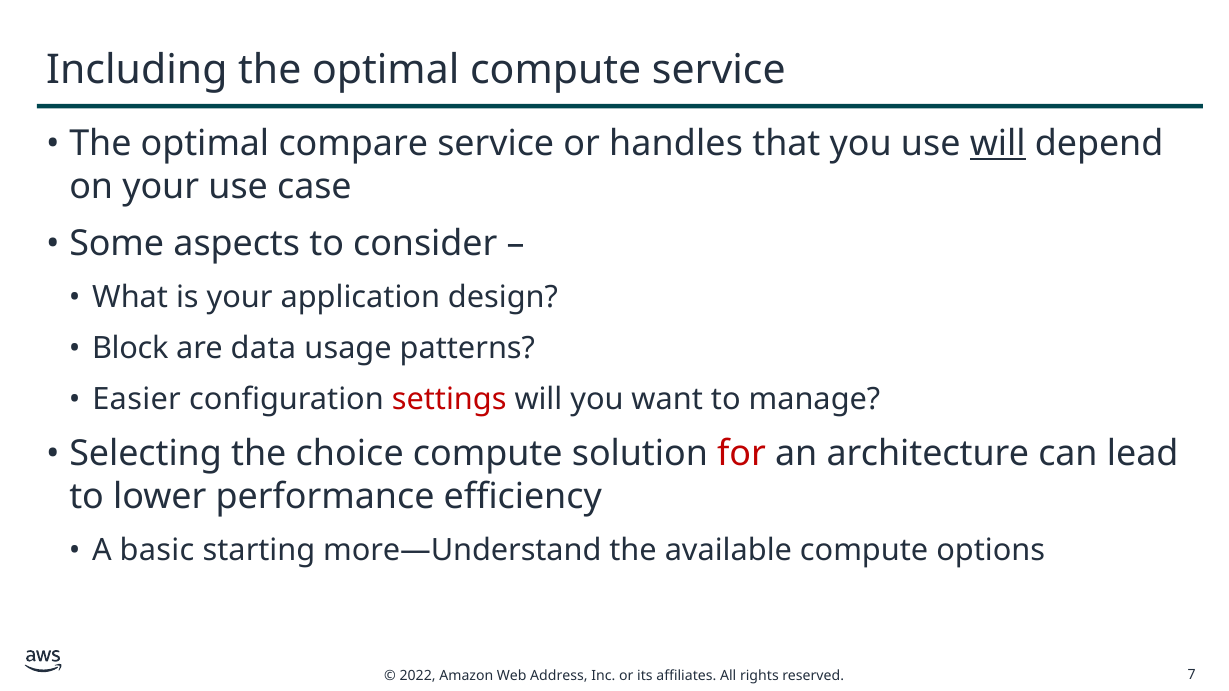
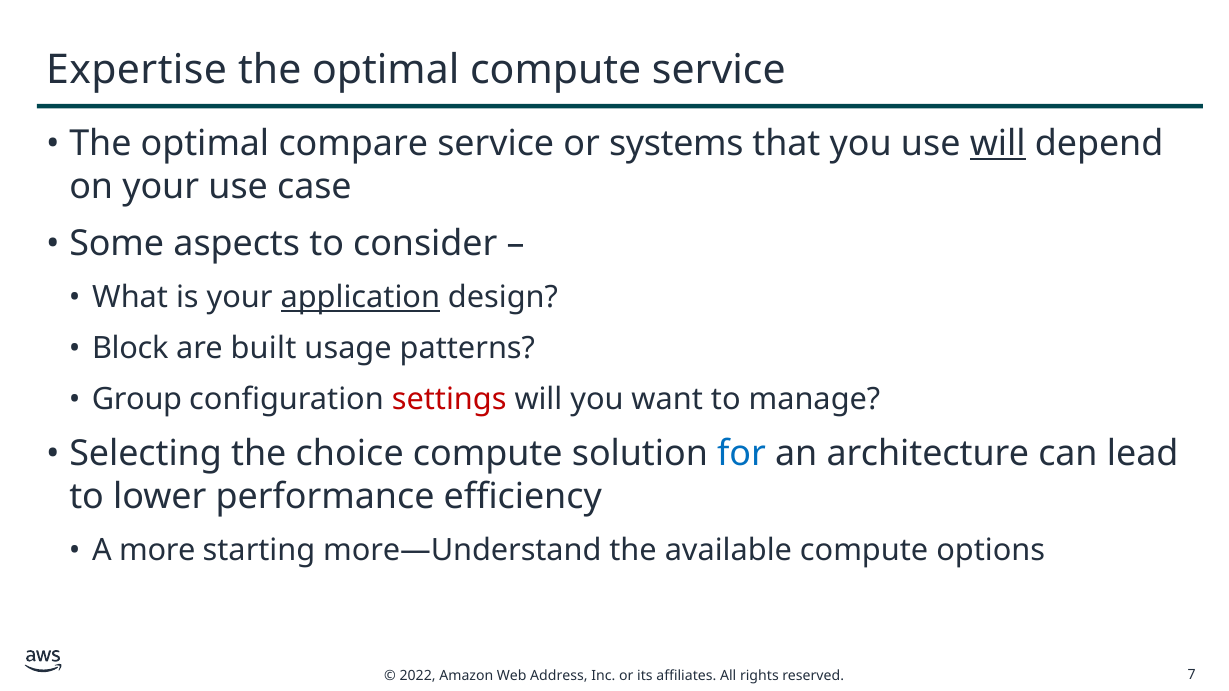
Including: Including -> Expertise (137, 70)
handles: handles -> systems (676, 144)
application underline: none -> present (360, 298)
data: data -> built (263, 349)
Easier: Easier -> Group (137, 400)
for colour: red -> blue (742, 454)
basic: basic -> more (157, 551)
